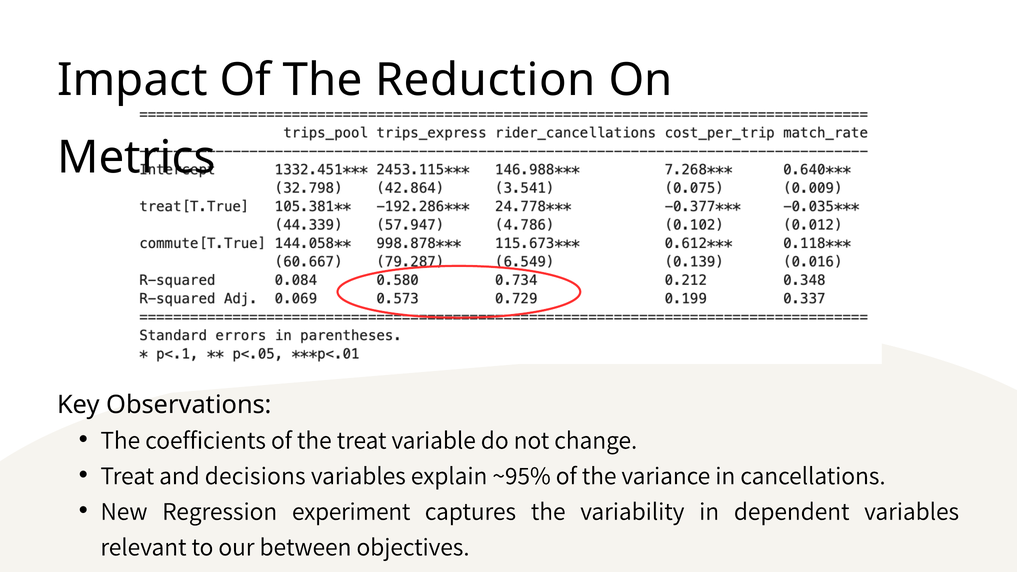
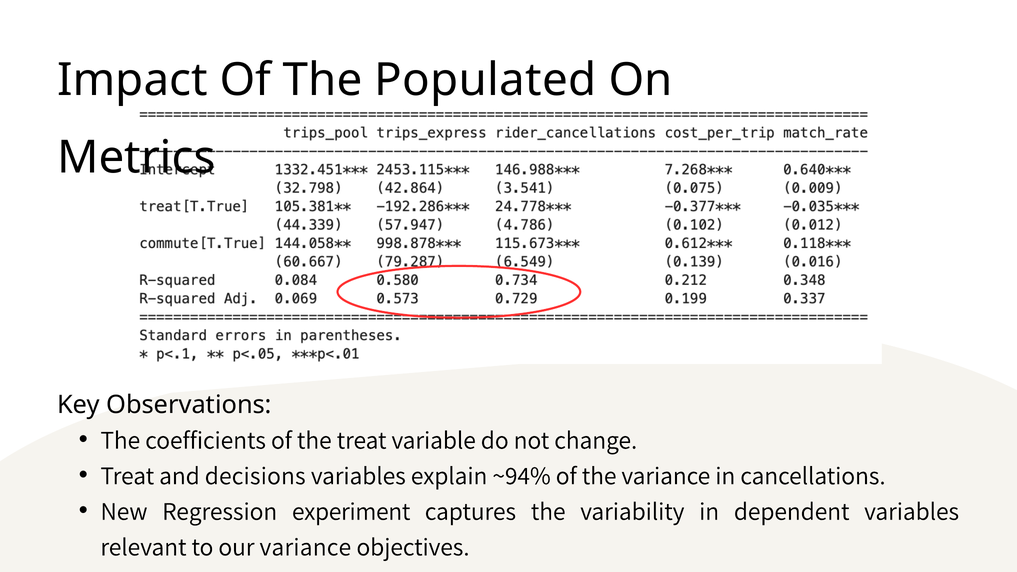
Reduction: Reduction -> Populated (485, 80)
~95%: ~95% -> ~94% (522, 476)
our between: between -> variance (305, 547)
